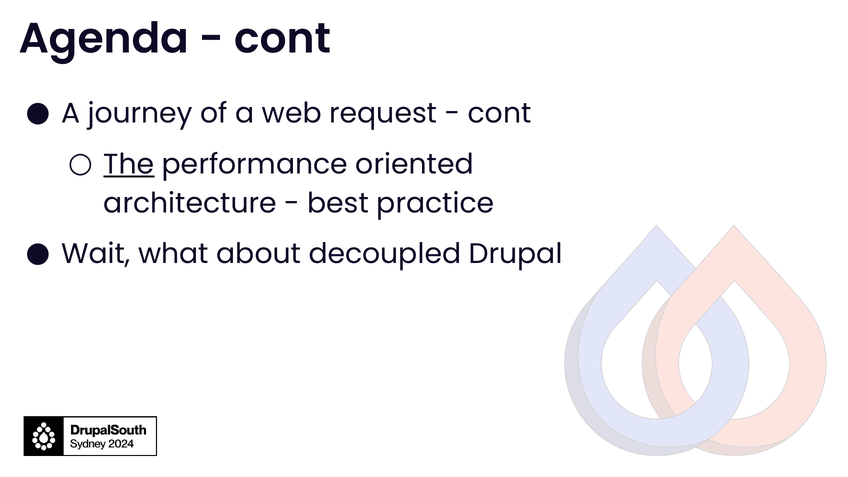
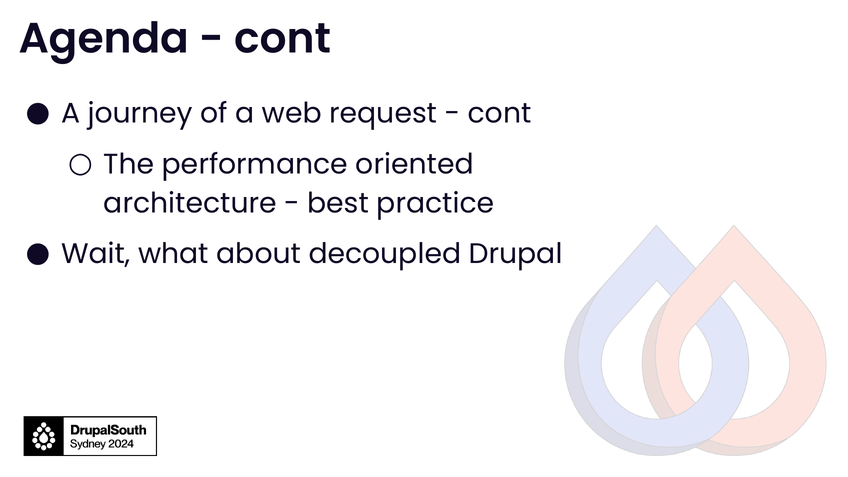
The underline: present -> none (129, 164)
